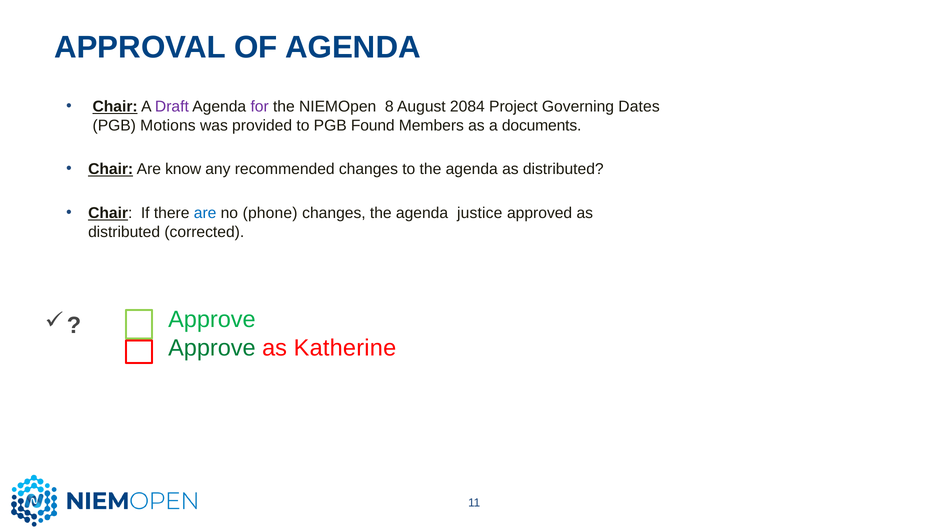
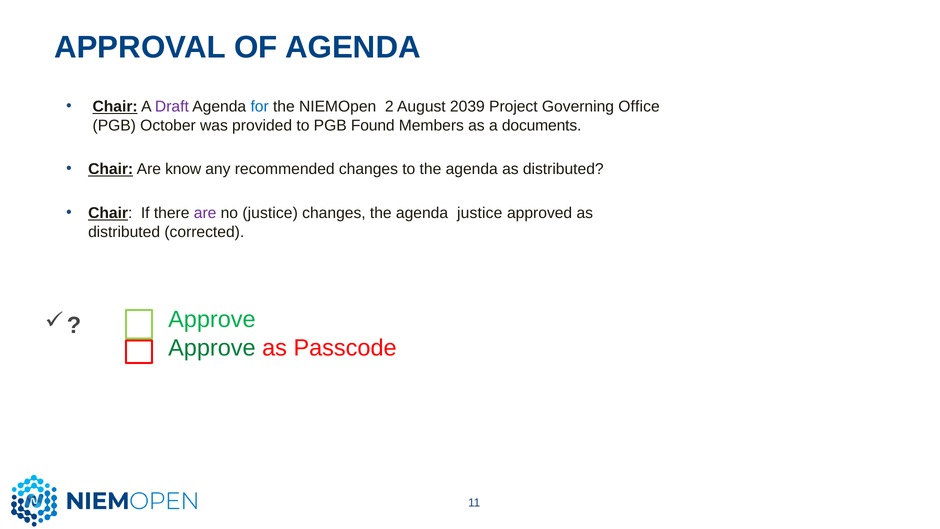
for colour: purple -> blue (260, 106)
8: 8 -> 2 (389, 106)
2084: 2084 -> 2039 (467, 106)
Dates: Dates -> Office (639, 106)
Motions: Motions -> October (168, 125)
are colour: blue -> purple (205, 213)
no phone: phone -> justice (270, 213)
Katherine: Katherine -> Passcode (345, 348)
